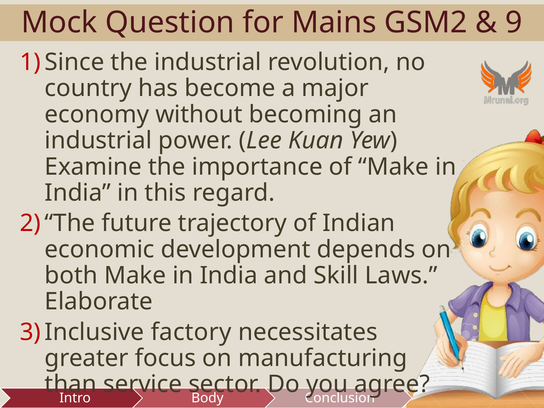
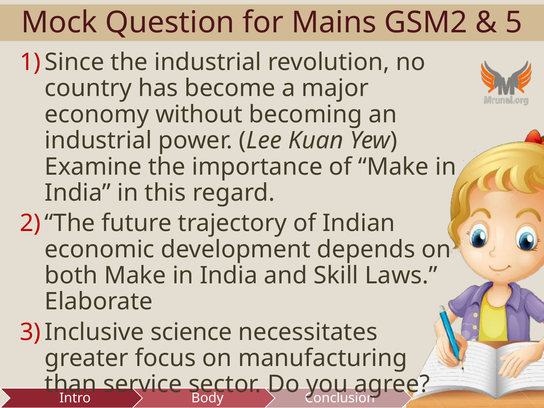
9: 9 -> 5 (514, 23)
factory: factory -> science (191, 332)
